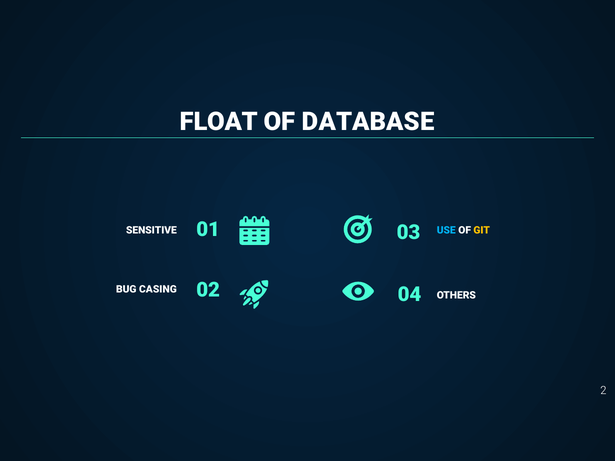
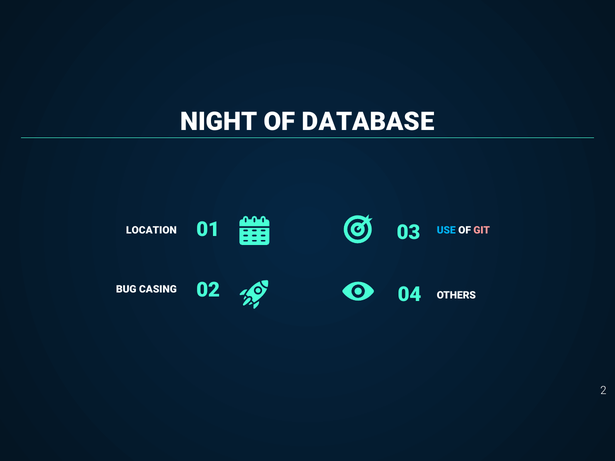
FLOAT: FLOAT -> NIGHT (219, 122)
GIT colour: yellow -> pink (482, 230)
SENSITIVE: SENSITIVE -> LOCATION (151, 231)
